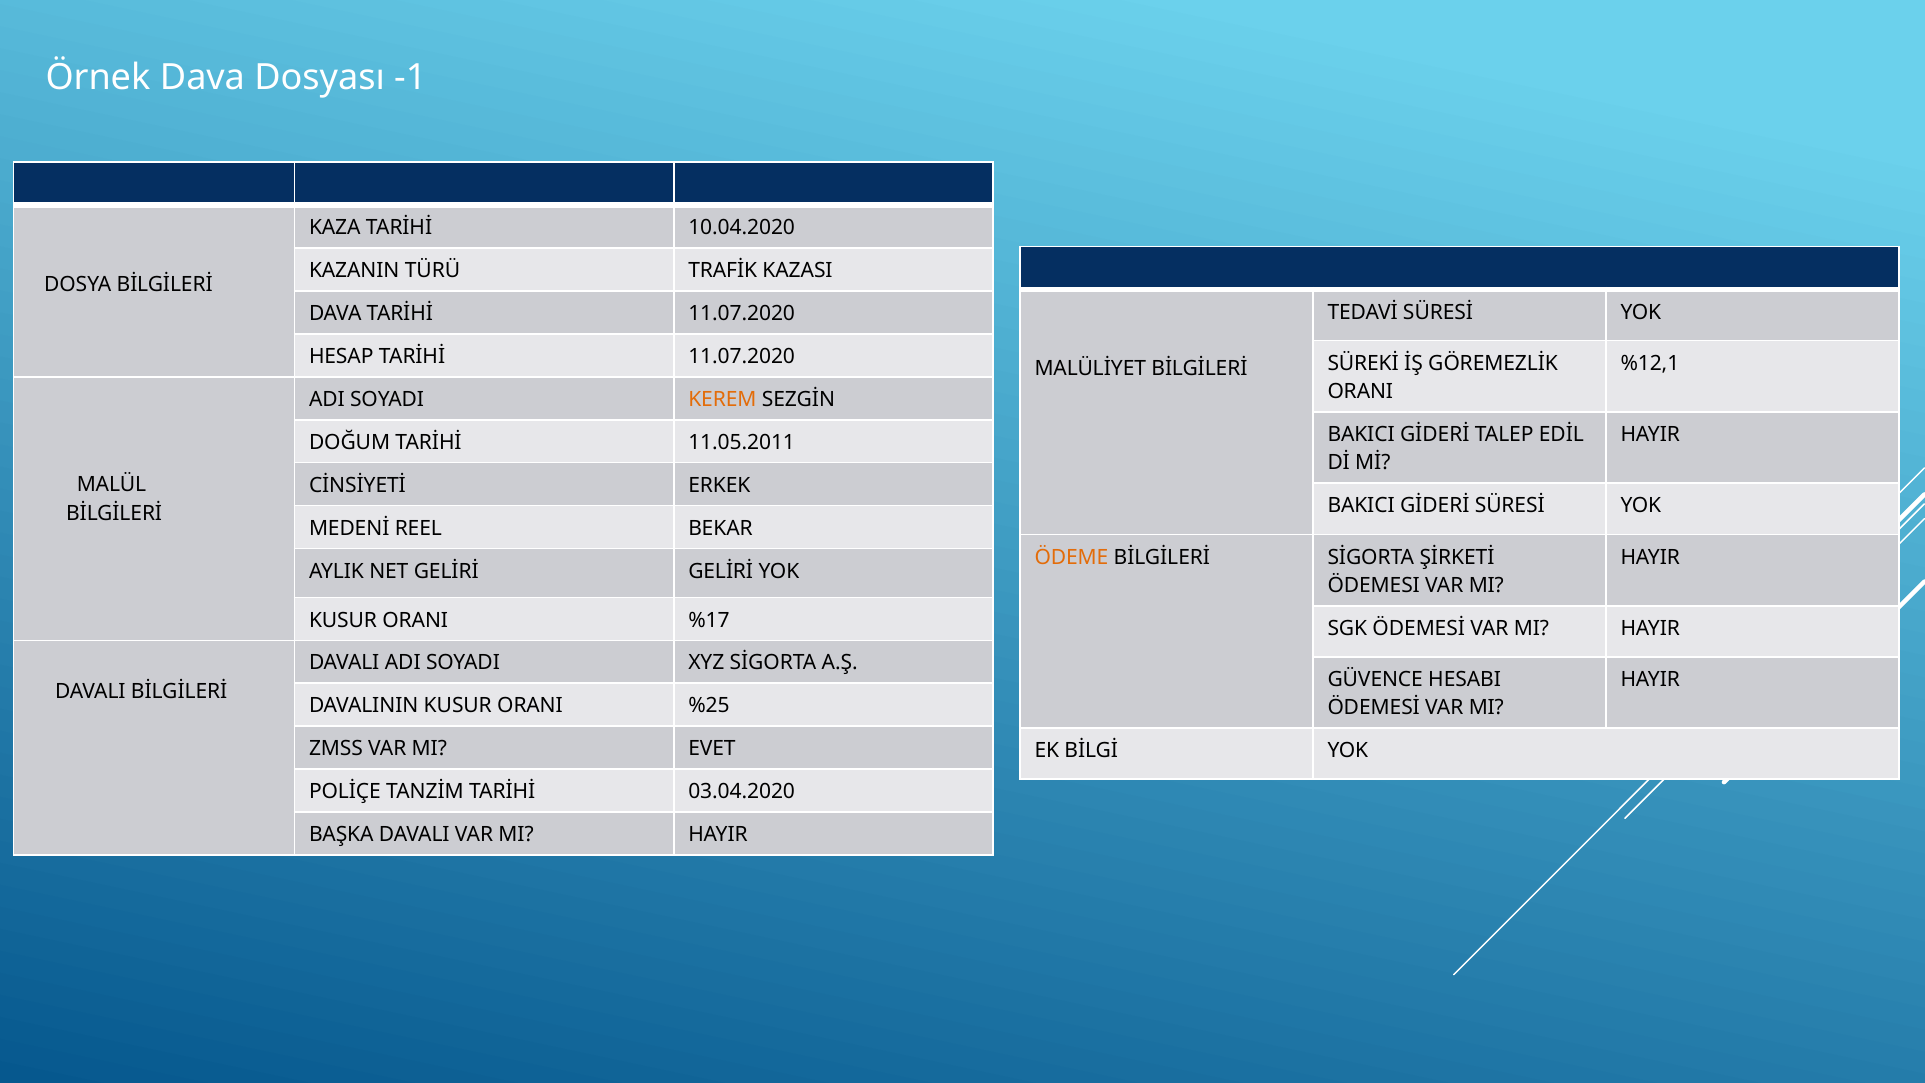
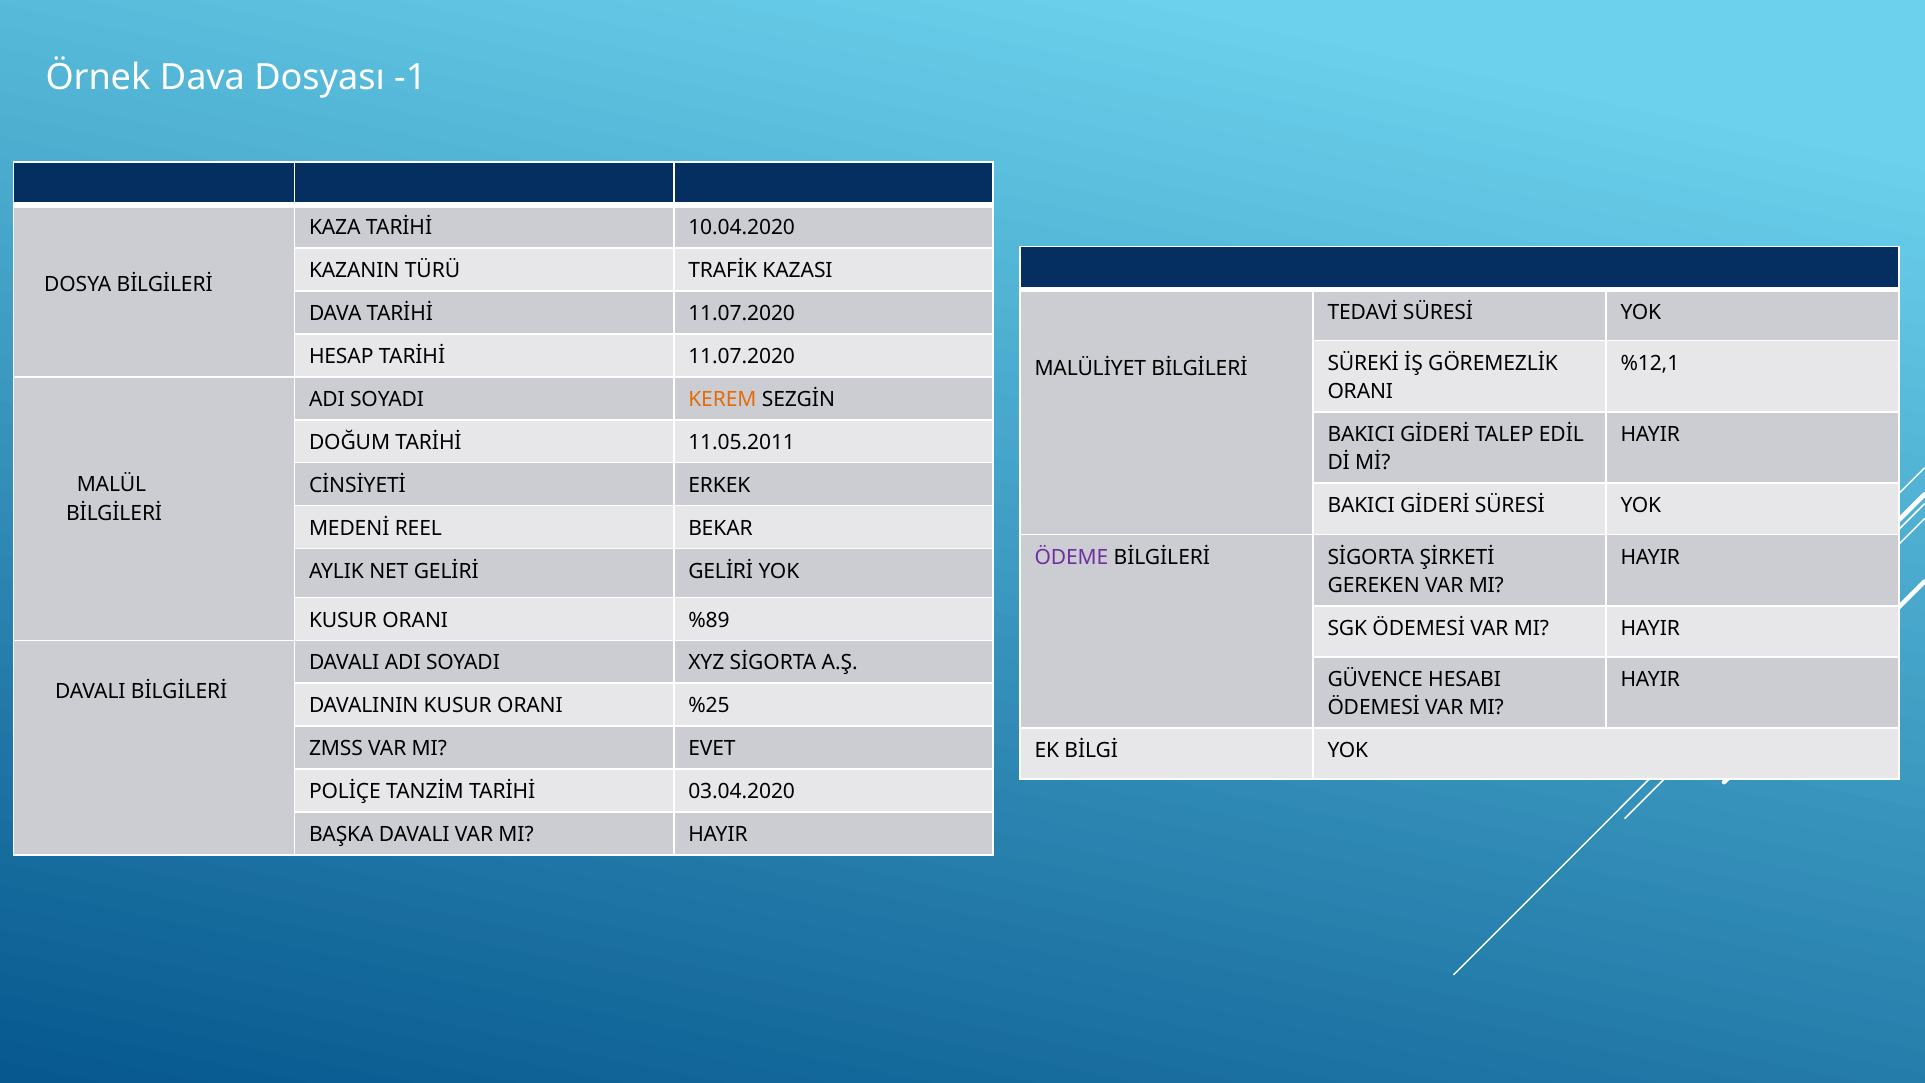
ÖDEME colour: orange -> purple (1072, 557)
ÖDEMESI: ÖDEMESI -> GEREKEN (1374, 585)
%17: %17 -> %89 (709, 620)
